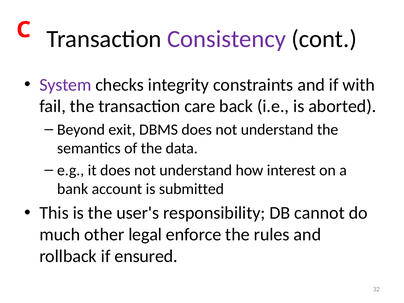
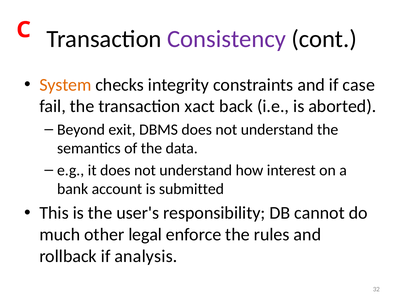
System colour: purple -> orange (65, 85)
with: with -> case (359, 85)
care: care -> xact (200, 106)
ensured: ensured -> analysis (146, 256)
